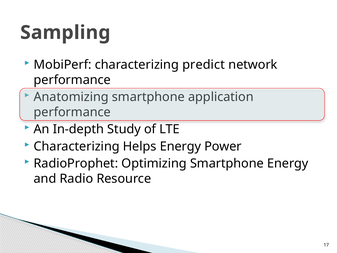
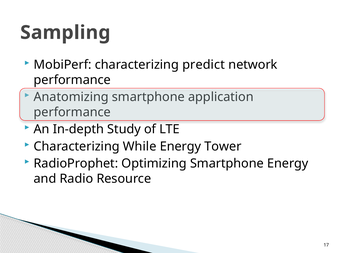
Helps: Helps -> While (140, 146)
Power: Power -> Tower (223, 146)
